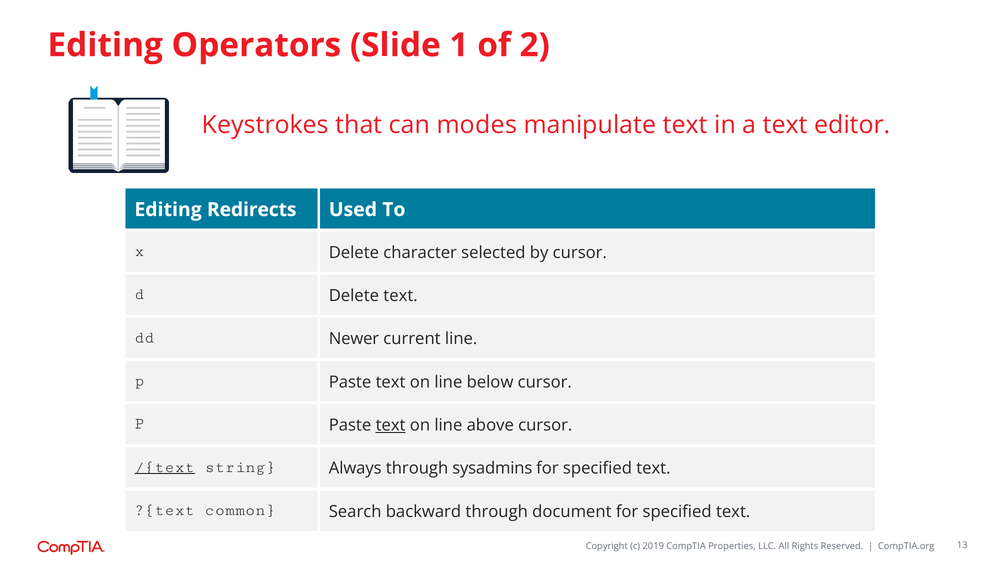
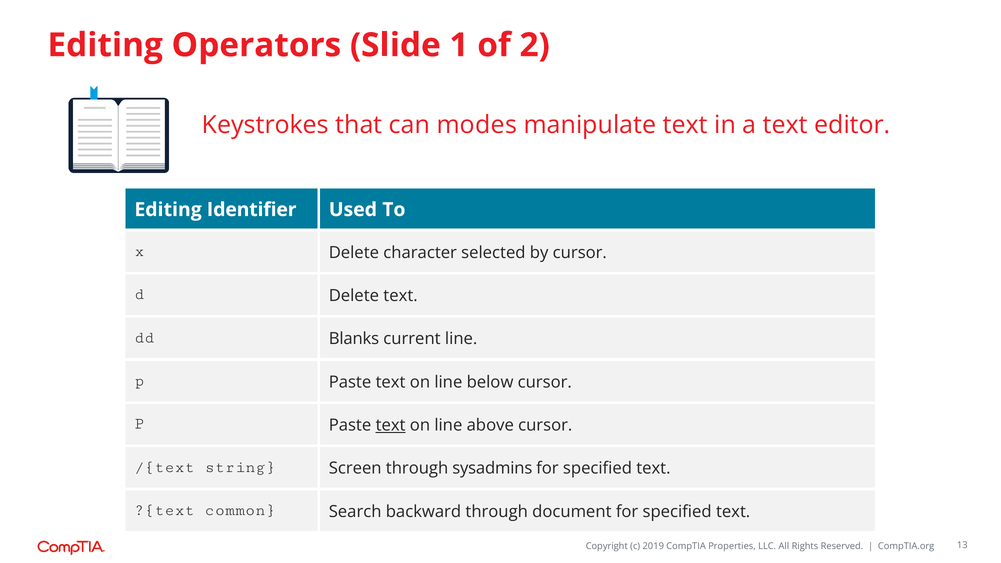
Redirects: Redirects -> Identifier (252, 210)
Newer: Newer -> Blanks (354, 339)
/{text underline: present -> none (165, 467)
Always: Always -> Screen (355, 468)
